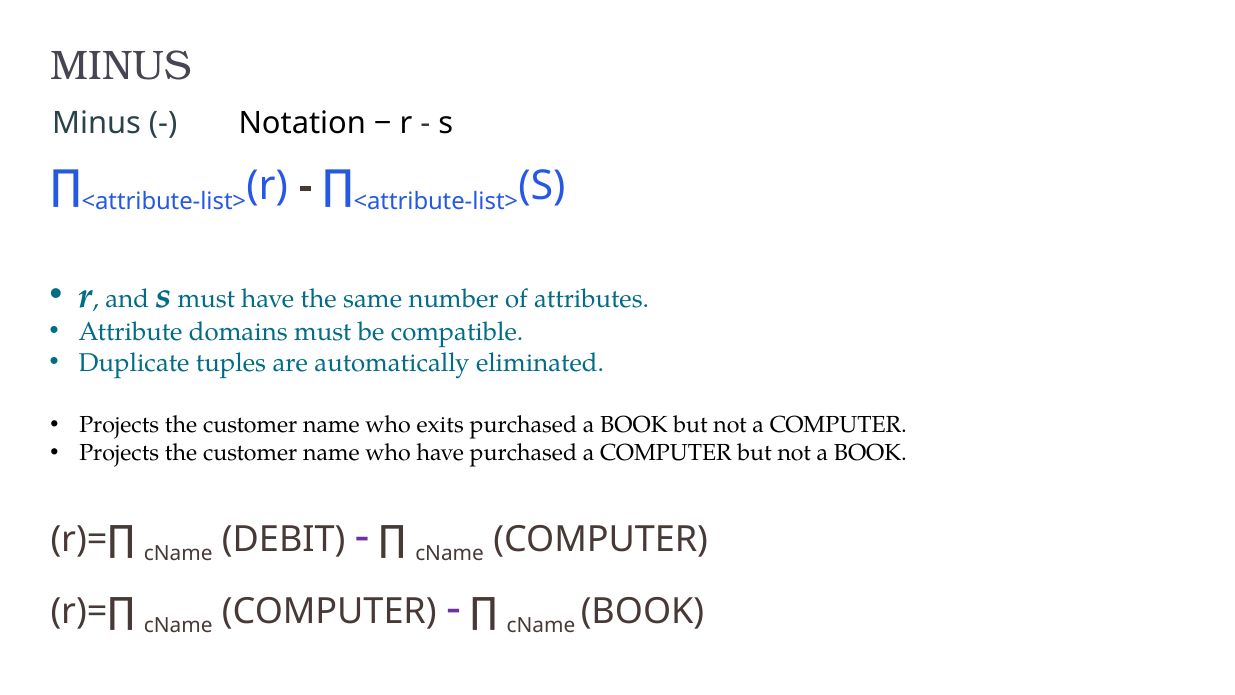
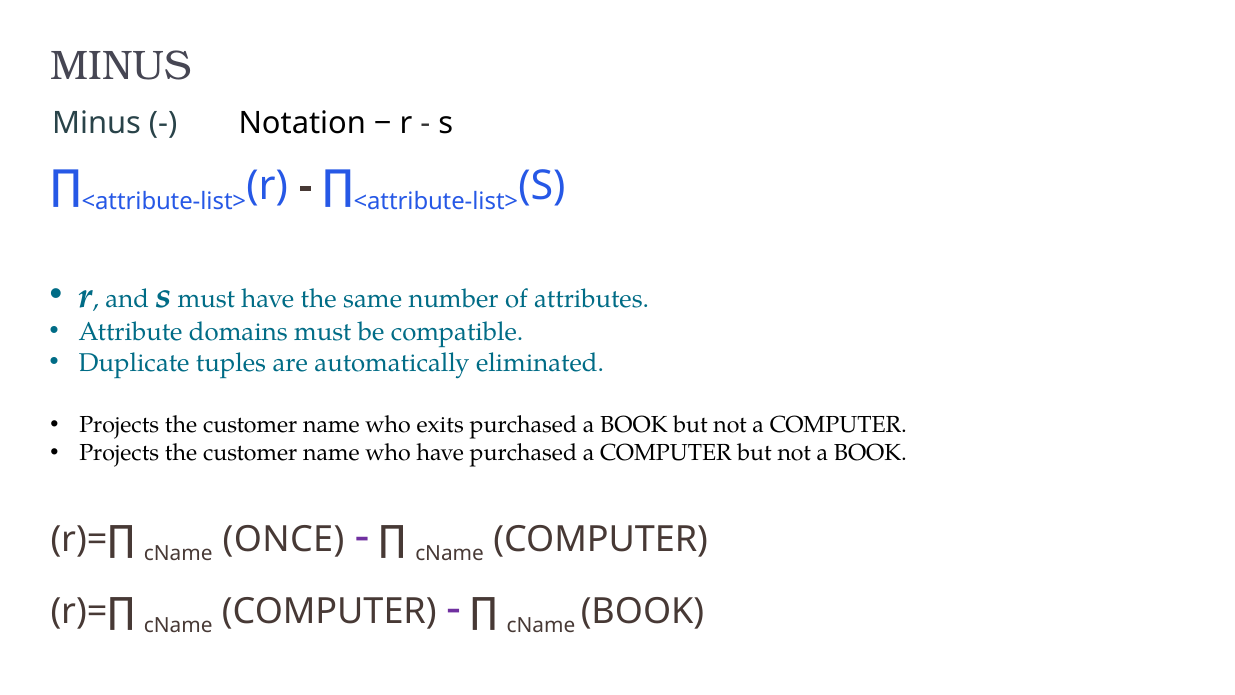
DEBIT: DEBIT -> ONCE (283, 539)
